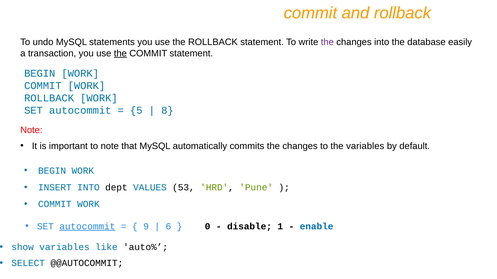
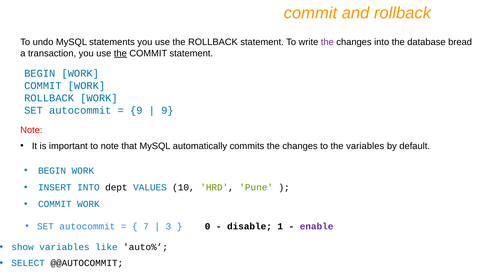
easily: easily -> bread (460, 42)
5: 5 -> 9 (136, 111)
8: 8 -> 9 (167, 111)
53: 53 -> 10 (183, 188)
autocommit underline: present -> none (87, 227)
9: 9 -> 7 (146, 227)
6: 6 -> 3 (168, 227)
enable colour: blue -> purple (317, 227)
